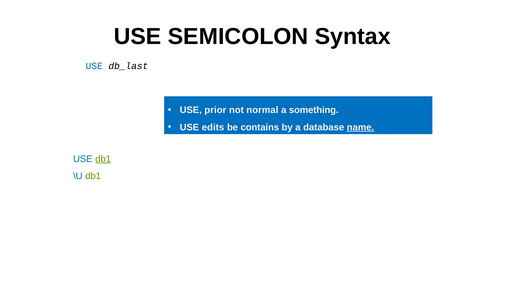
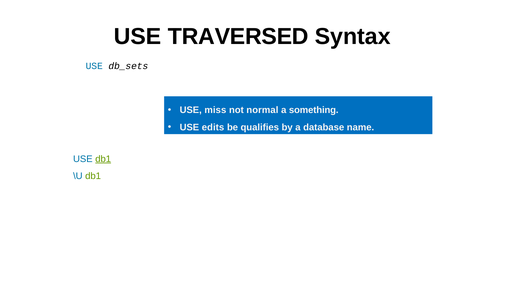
SEMICOLON: SEMICOLON -> TRAVERSED (238, 37)
db_last: db_last -> db_sets (128, 66)
prior: prior -> miss (215, 110)
contains: contains -> qualifies (260, 127)
name underline: present -> none (360, 127)
